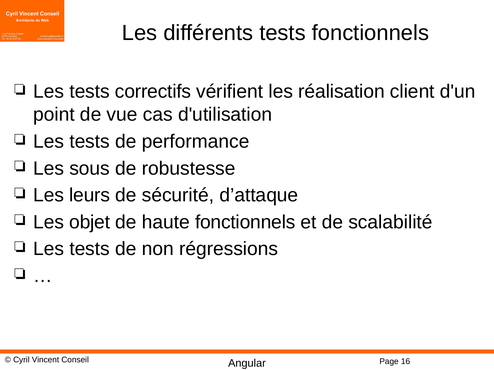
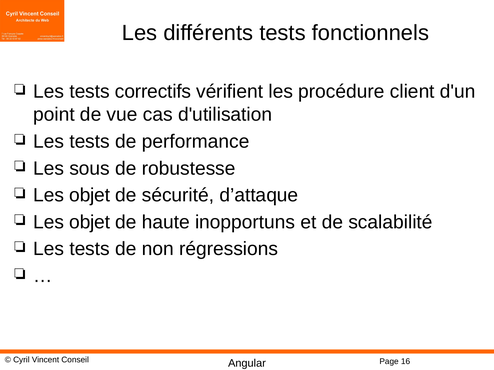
réalisation: réalisation -> procédure (341, 92)
leurs: leurs -> objet (90, 195)
haute fonctionnels: fonctionnels -> inopportuns (245, 222)
